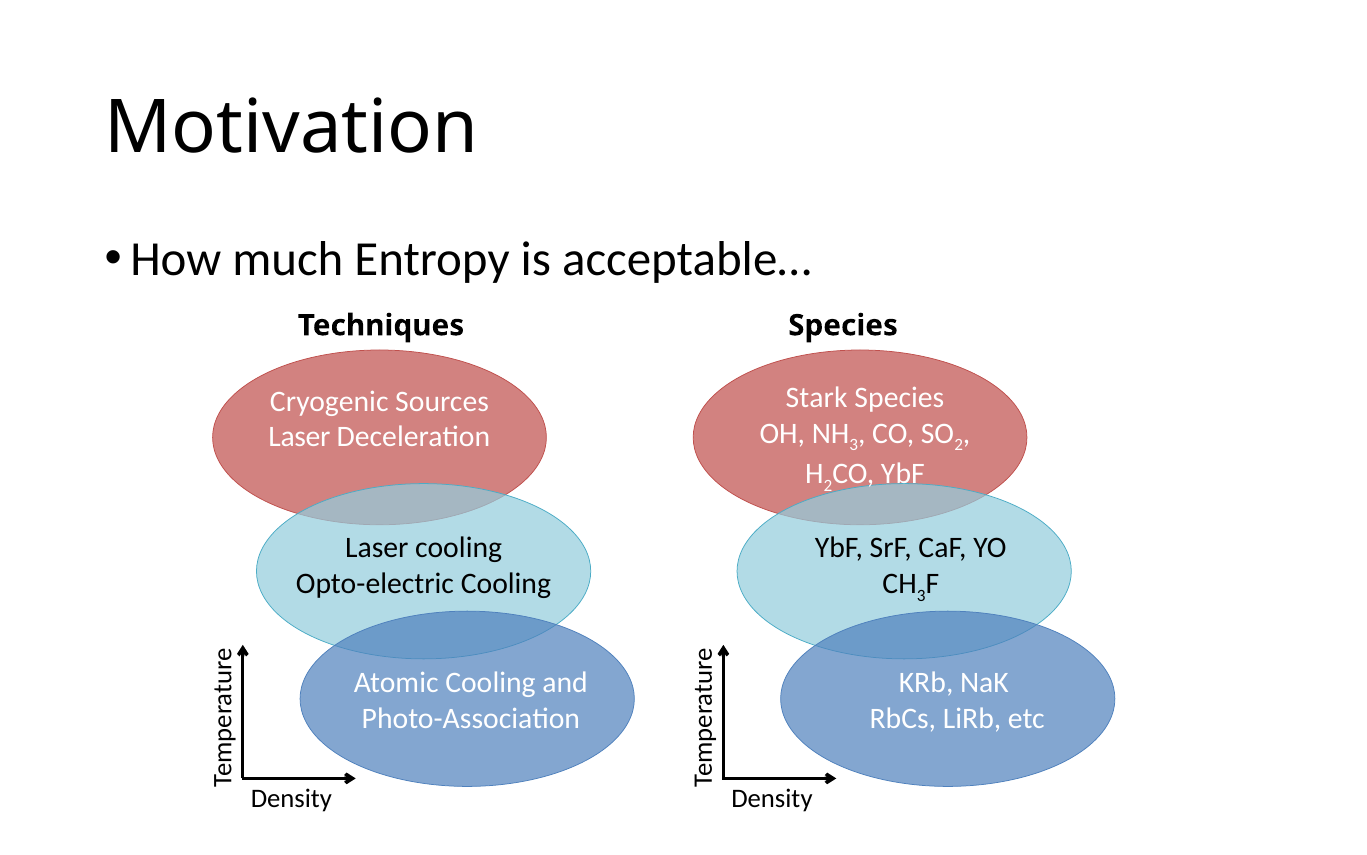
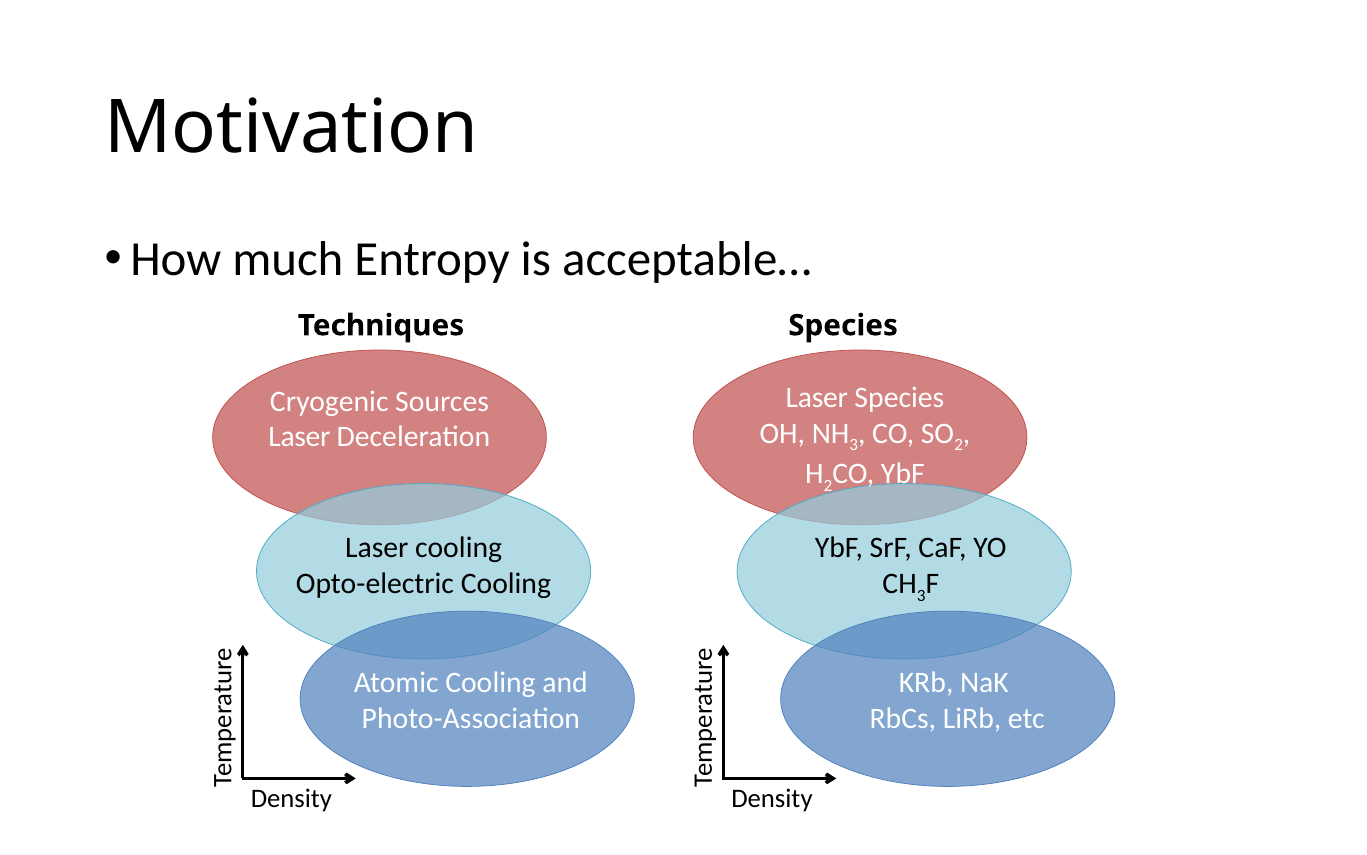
Stark: Stark -> Laser (817, 398)
